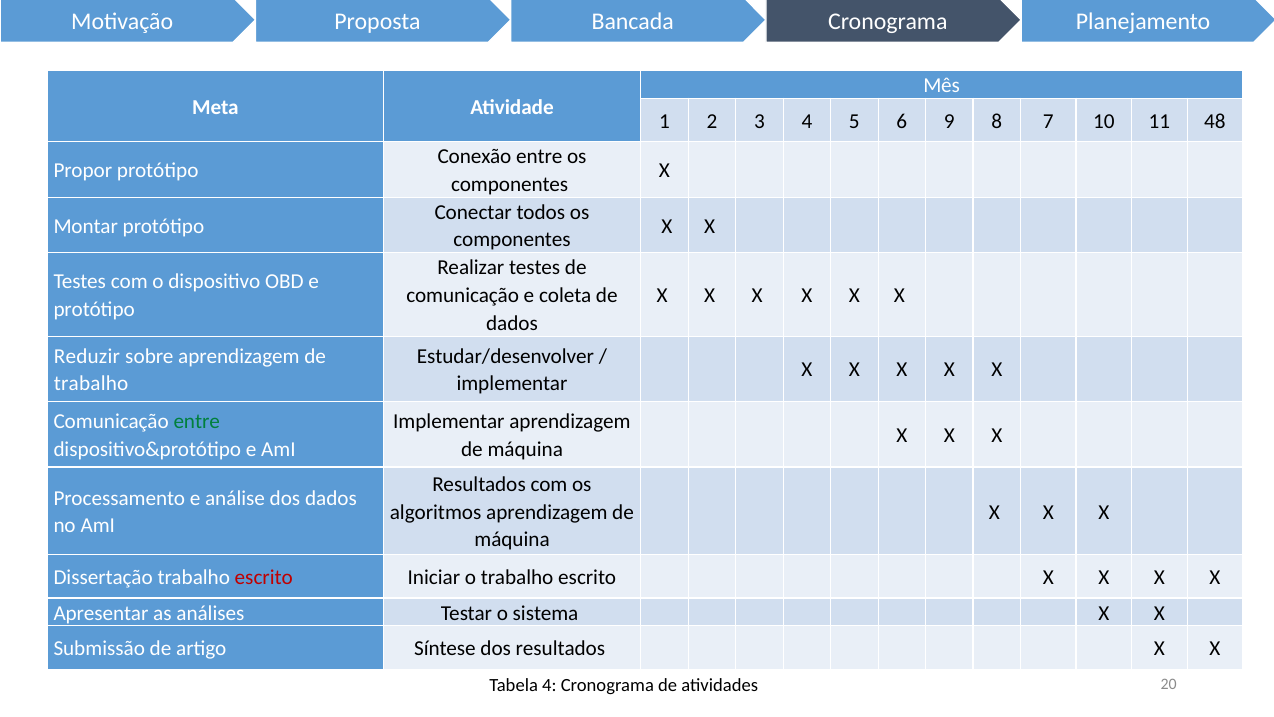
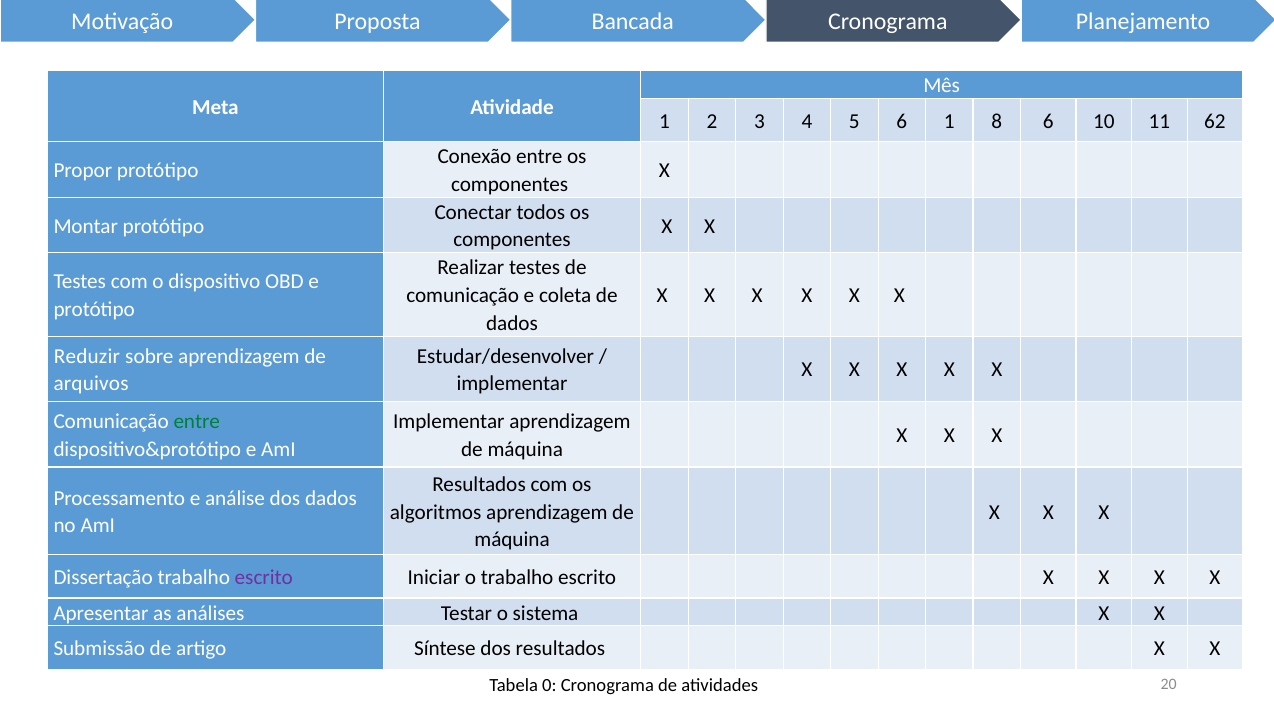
6 9: 9 -> 1 (949, 121)
8 7: 7 -> 6 (1048, 121)
48: 48 -> 62 (1215, 121)
trabalho: trabalho -> arquivos (91, 384)
escrito colour: red -> purple (264, 577)
Tabela 4: 4 -> 0 (549, 685)
